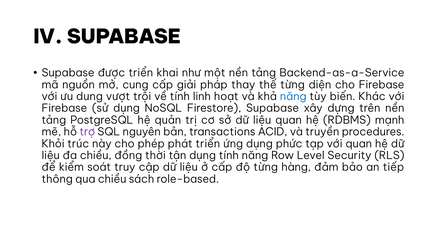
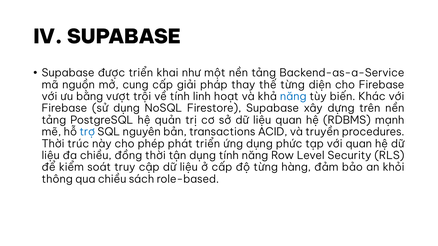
dung: dung -> bằng (90, 97)
trợ colour: purple -> blue (87, 132)
Khỏi: Khỏi -> Thời (53, 144)
tiếp: tiếp -> khỏi (394, 168)
